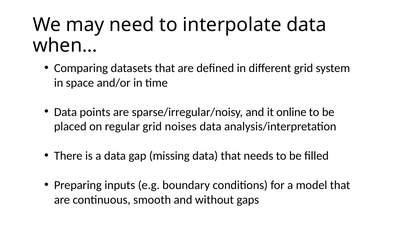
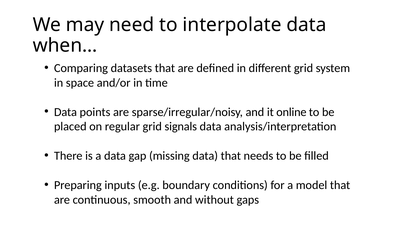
noises: noises -> signals (181, 126)
